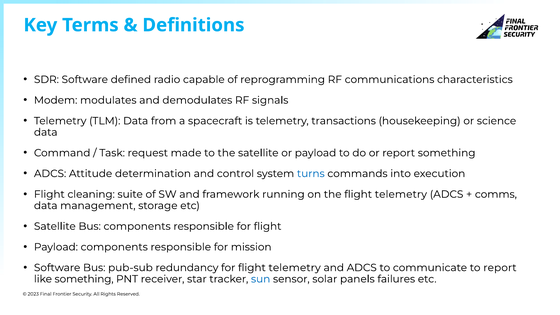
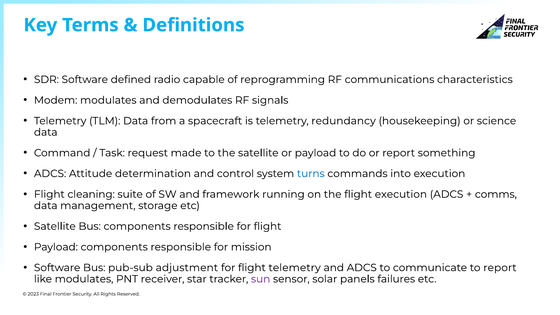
transactions: transactions -> redundancy (344, 121)
the flight telemetry: telemetry -> execution (401, 194)
redundancy: redundancy -> adjustment (187, 268)
like something: something -> modulates (84, 279)
sun colour: blue -> purple (261, 279)
